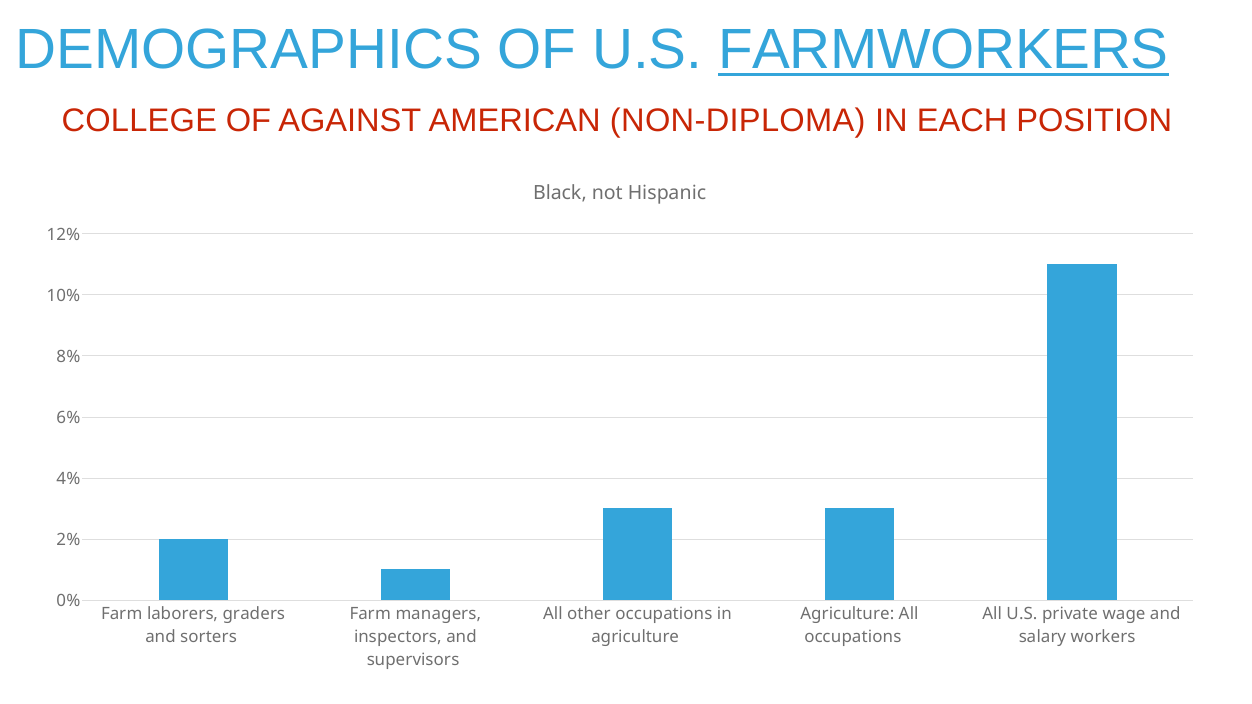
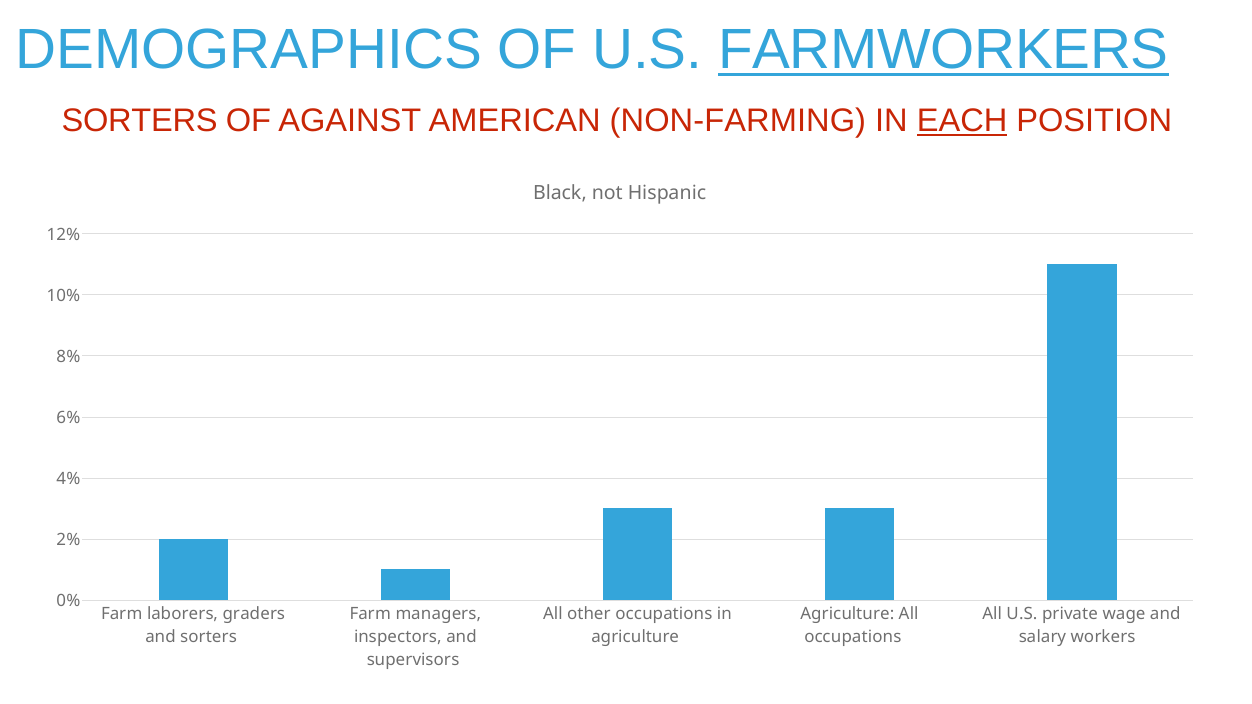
COLLEGE: COLLEGE -> SORTERS (140, 121)
NON-DIPLOMA: NON-DIPLOMA -> NON-FARMING (738, 121)
EACH underline: none -> present (962, 121)
